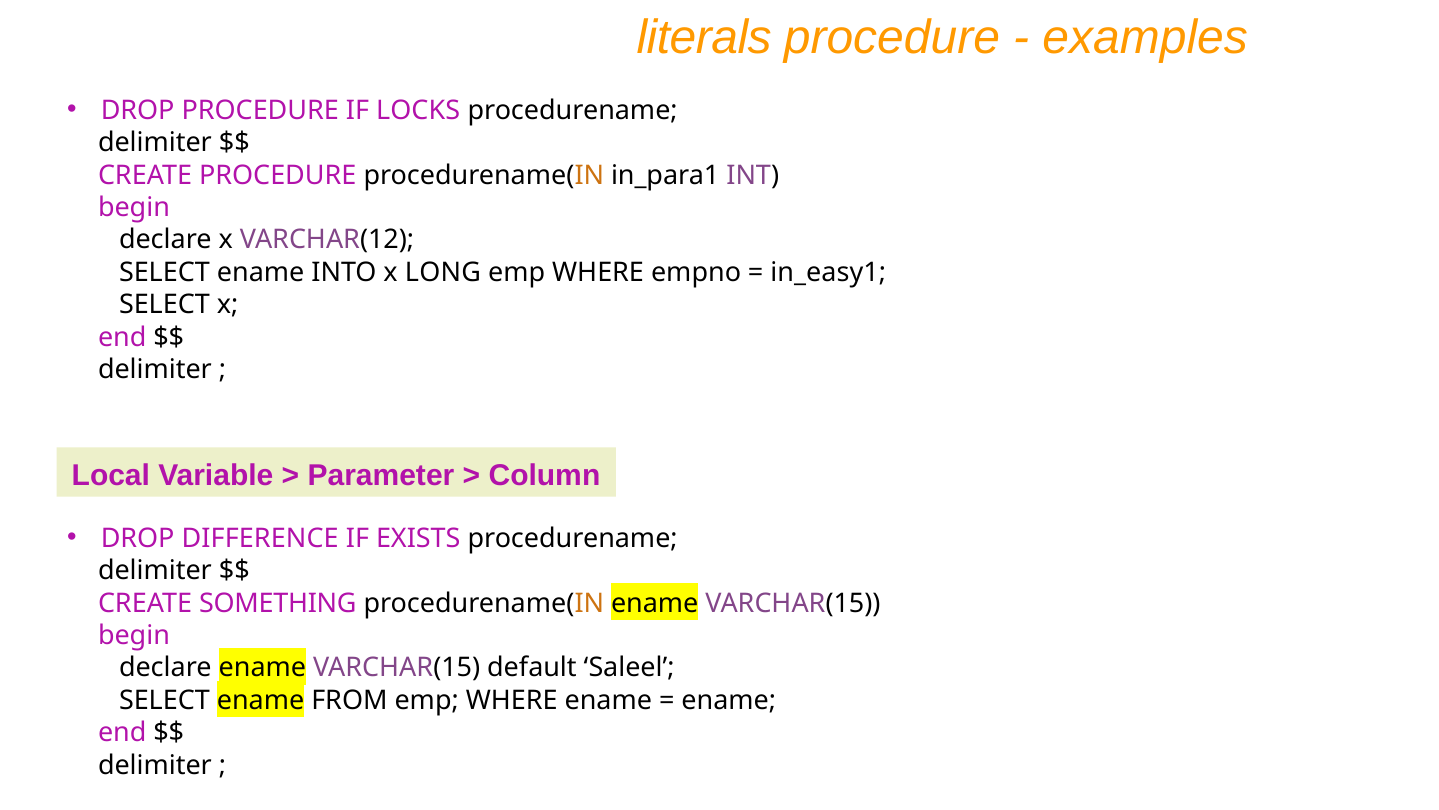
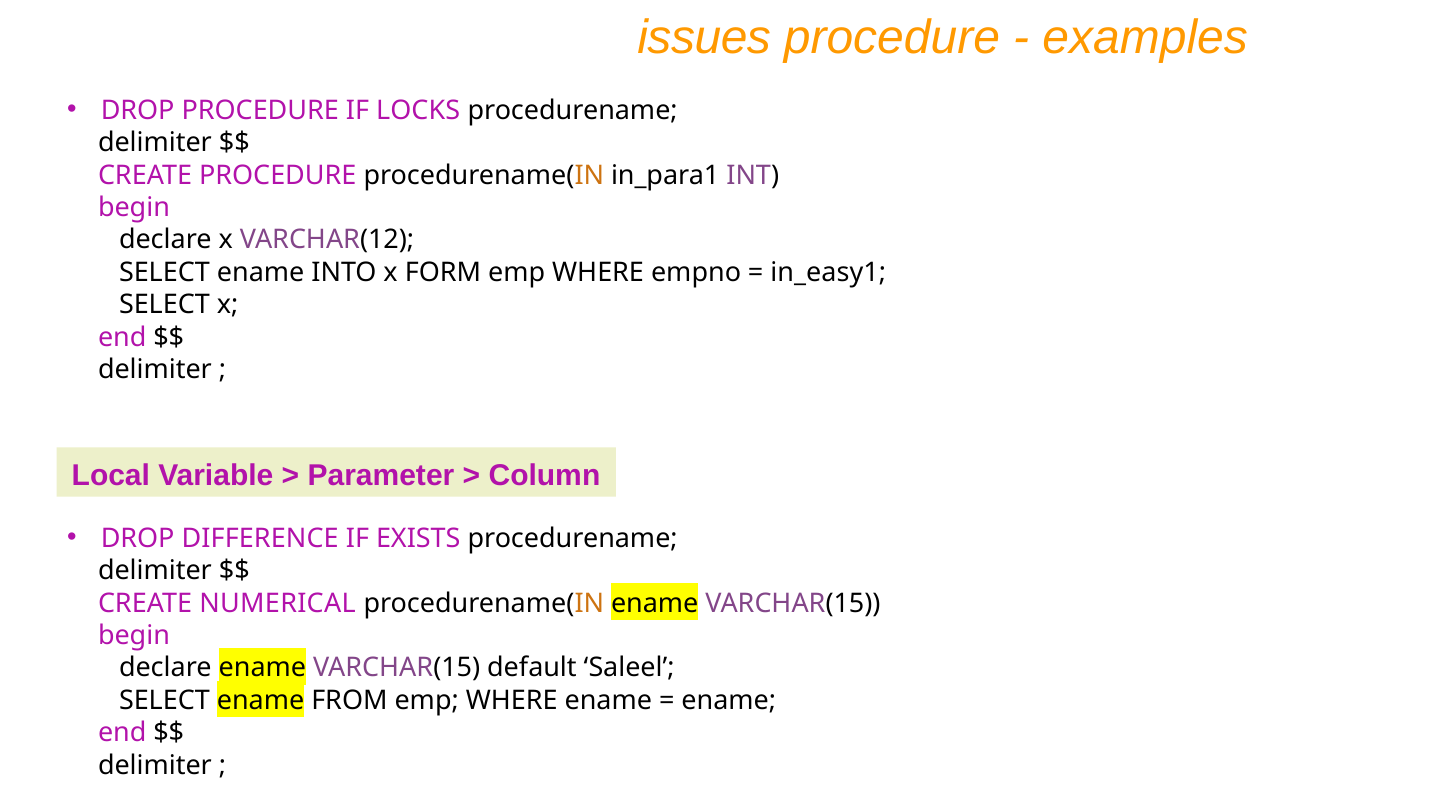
literals: literals -> issues (704, 37)
LONG: LONG -> FORM (443, 272)
SOMETHING: SOMETHING -> NUMERICAL (278, 603)
